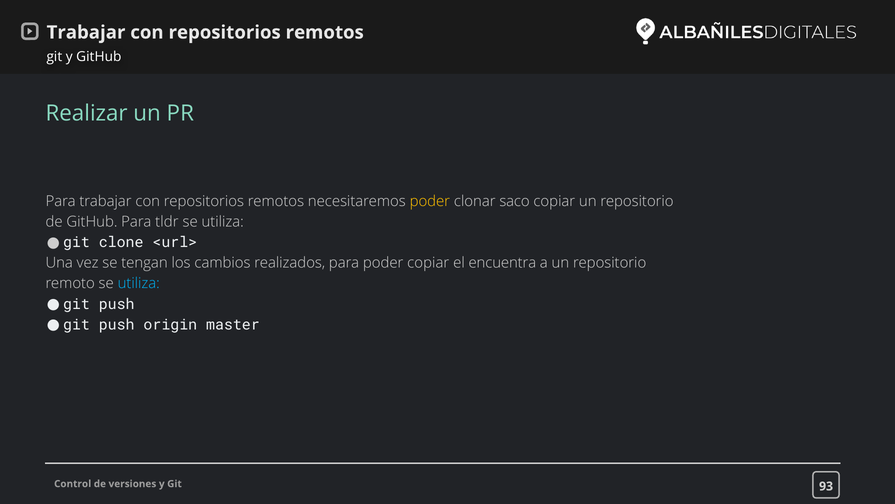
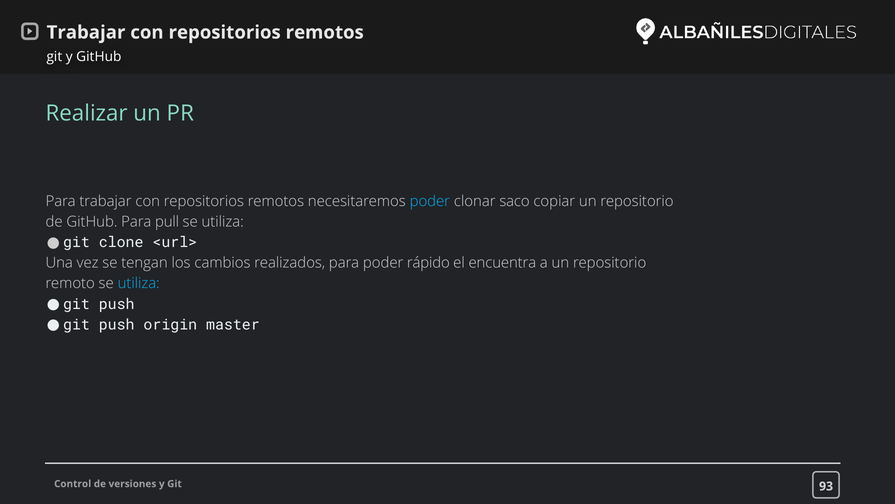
poder colour: yellow -> light blue (430, 201)
tldr: tldr -> pull (167, 222)
poder copiar: copiar -> rápido (428, 263)
